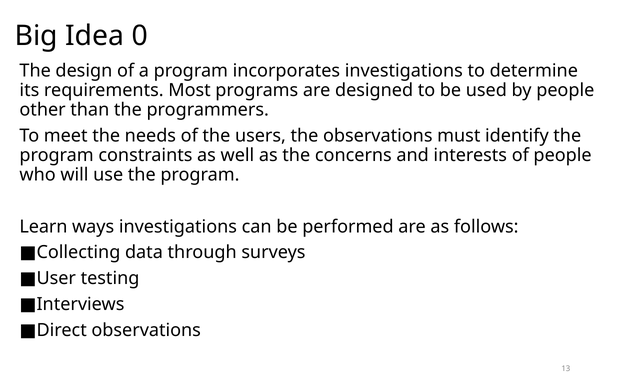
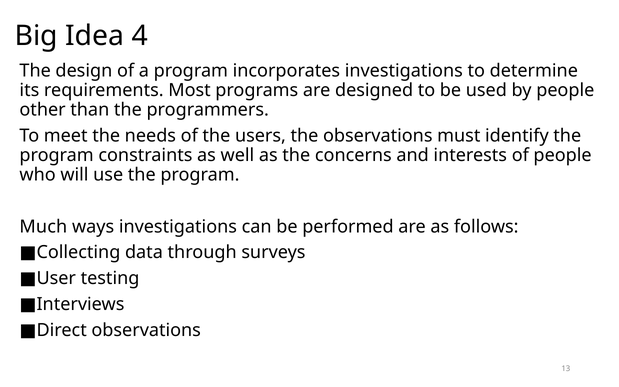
0: 0 -> 4 (140, 36)
Learn: Learn -> Much (43, 226)
